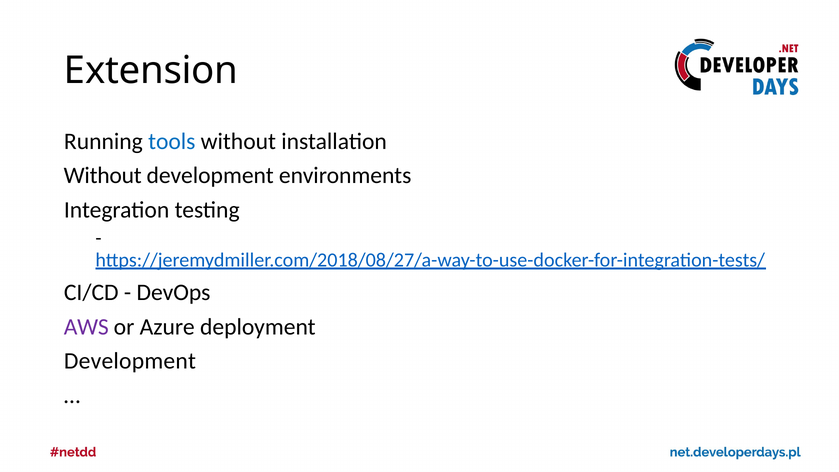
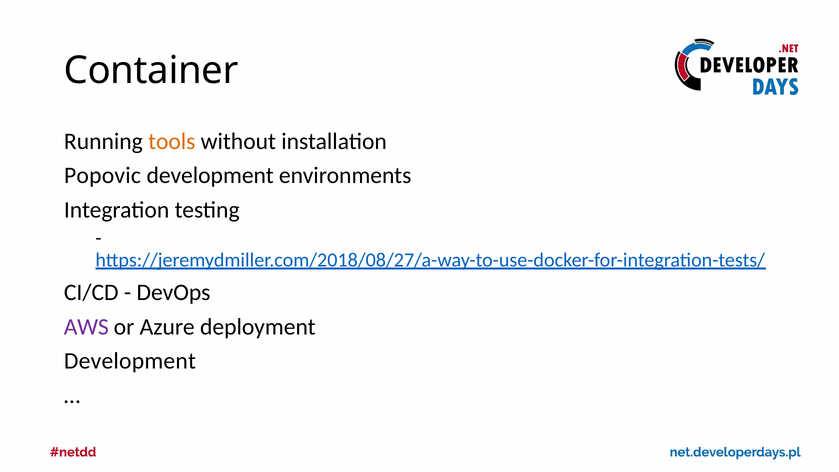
Extension: Extension -> Container (151, 70)
tools colour: blue -> orange (172, 141)
Without: Without -> Popovic (102, 176)
